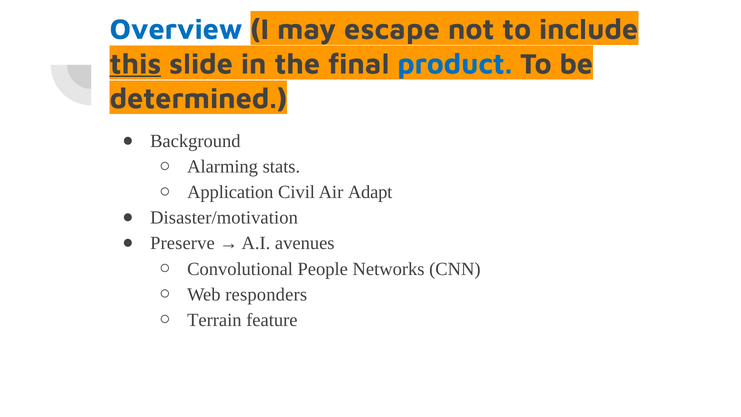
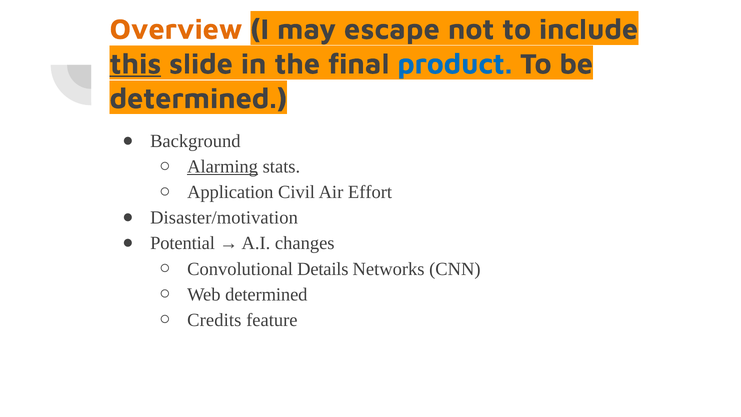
Overview colour: blue -> orange (176, 29)
Alarming underline: none -> present (223, 167)
Adapt: Adapt -> Effort (370, 192)
Preserve: Preserve -> Potential (183, 243)
avenues: avenues -> changes (305, 243)
People: People -> Details (323, 269)
Web responders: responders -> determined (266, 294)
Terrain: Terrain -> Credits (214, 320)
